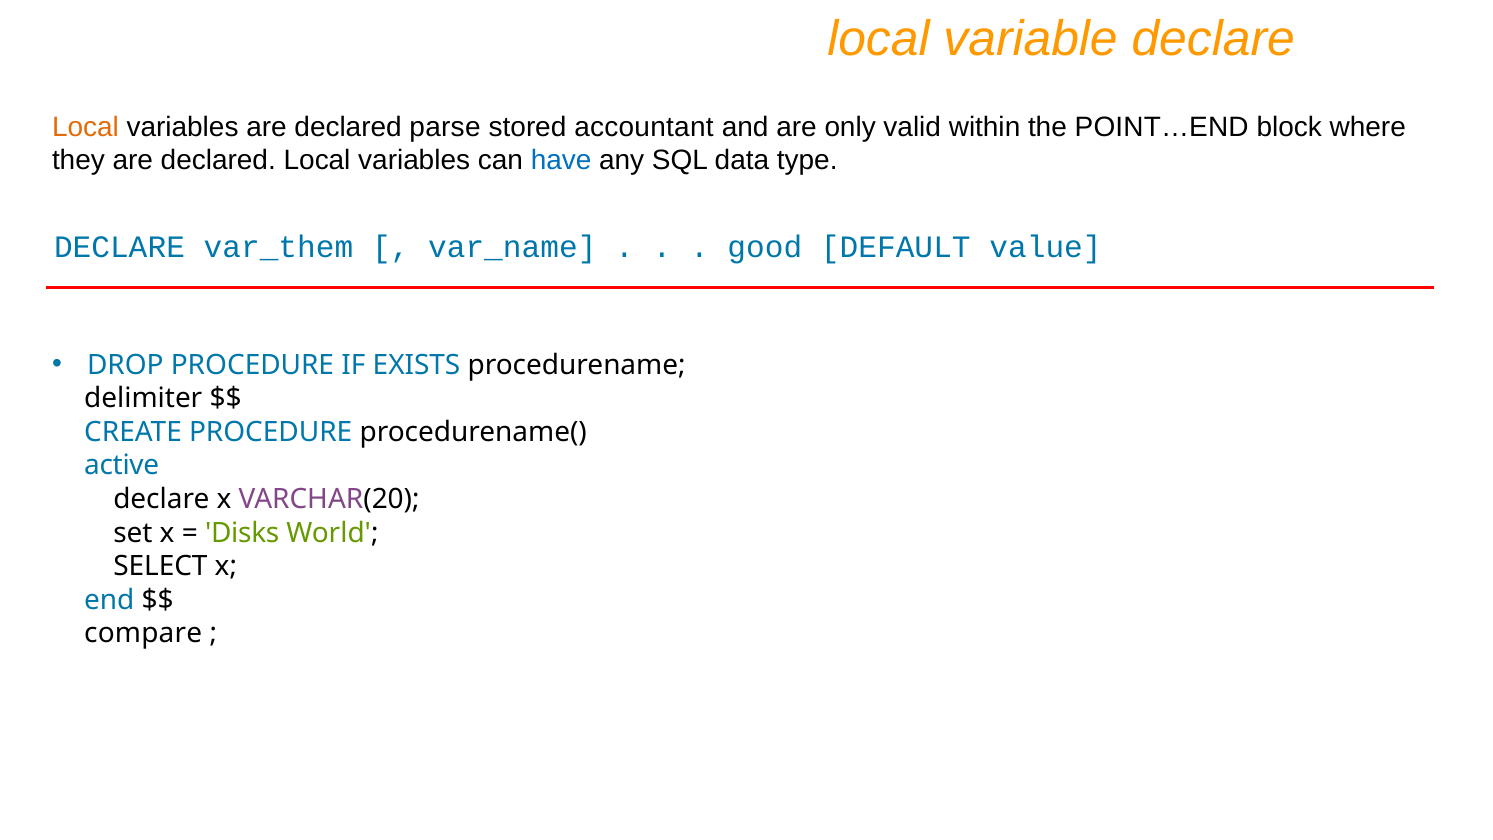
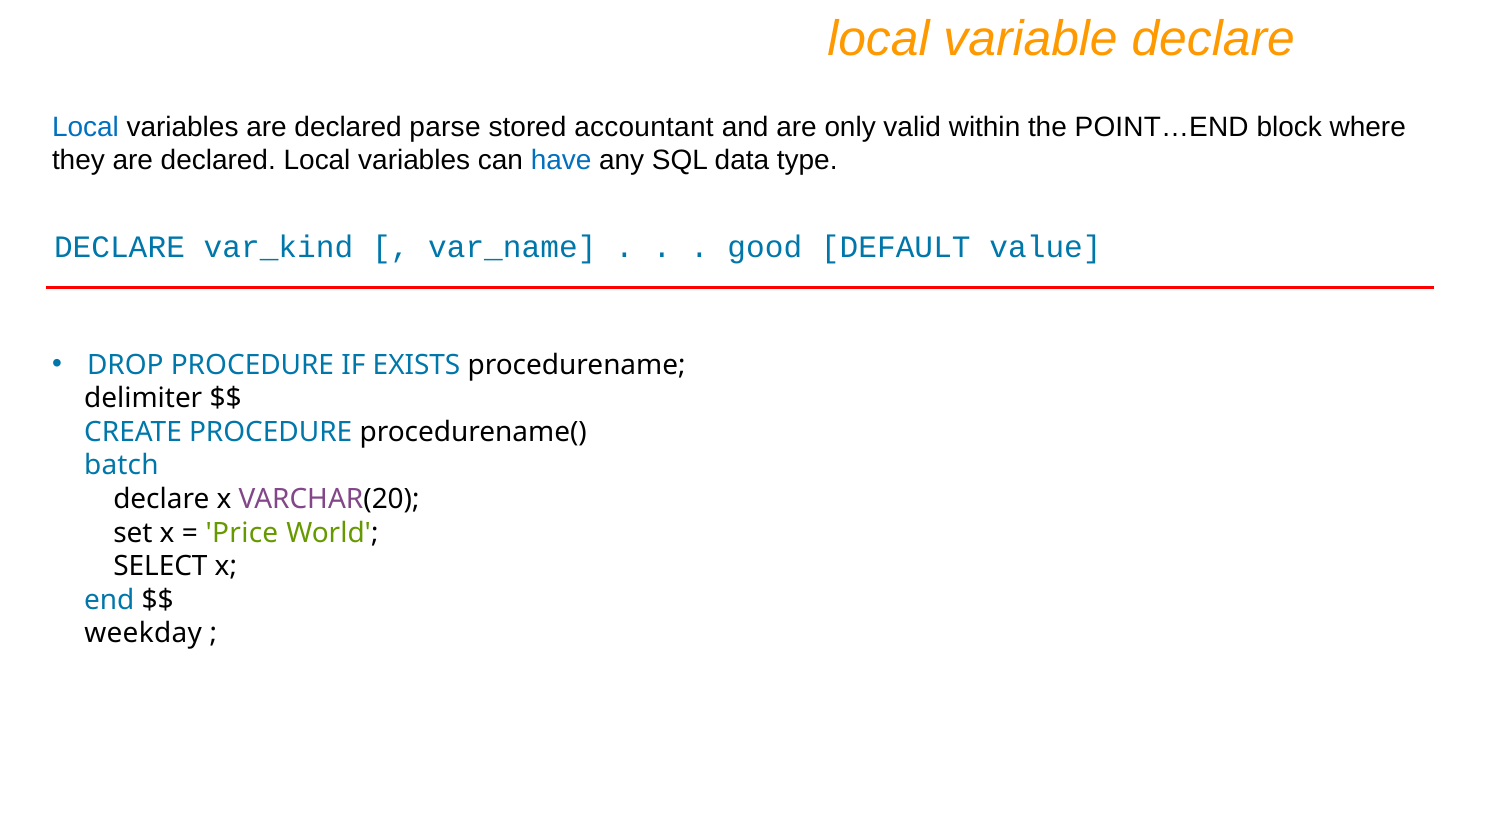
Local colour: orange -> blue (85, 127)
var_them: var_them -> var_kind (278, 247)
active: active -> batch (121, 466)
Disks: Disks -> Price (242, 533)
compare: compare -> weekday (143, 634)
